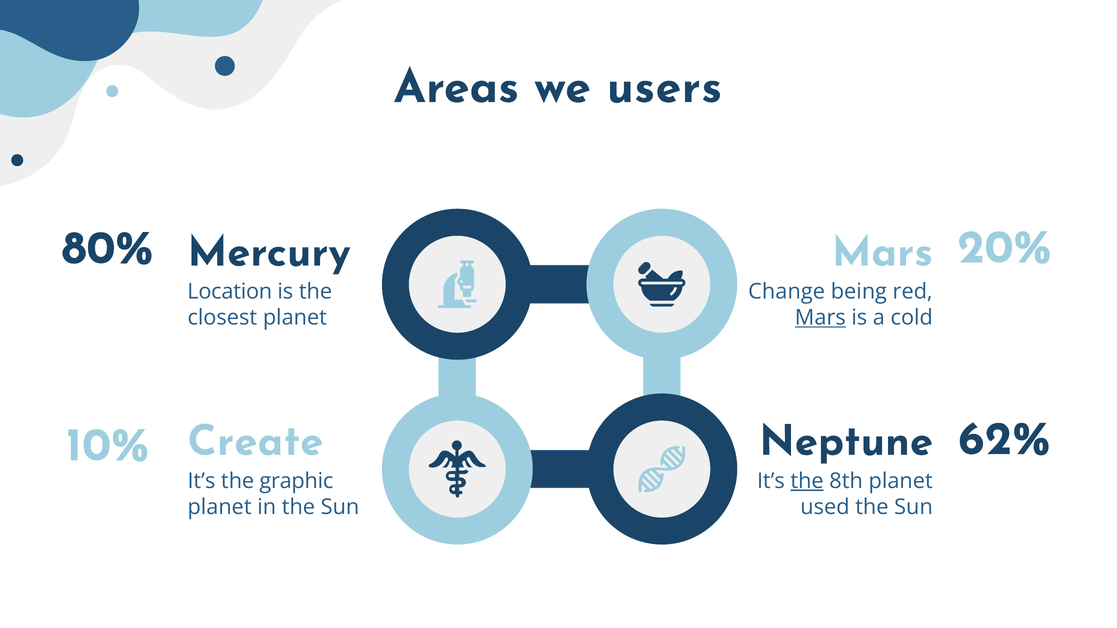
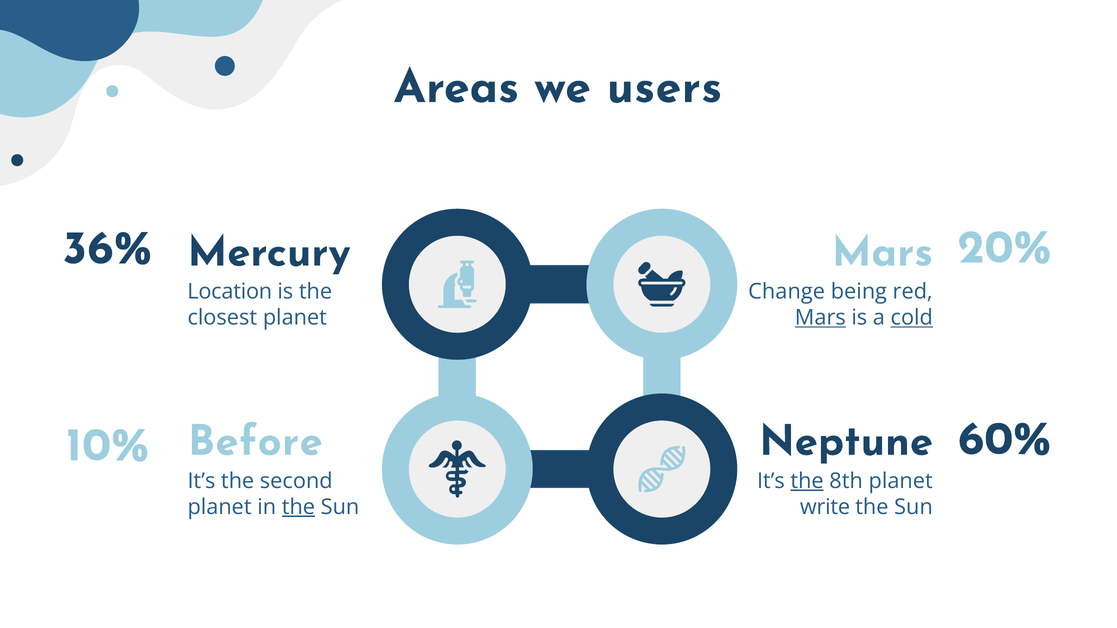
80%: 80% -> 36% (107, 248)
cold underline: none -> present (912, 318)
Create: Create -> Before (255, 441)
62%: 62% -> 60% (1005, 439)
graphic: graphic -> second (296, 481)
the underline: none -> present (298, 507)
used: used -> write (825, 507)
